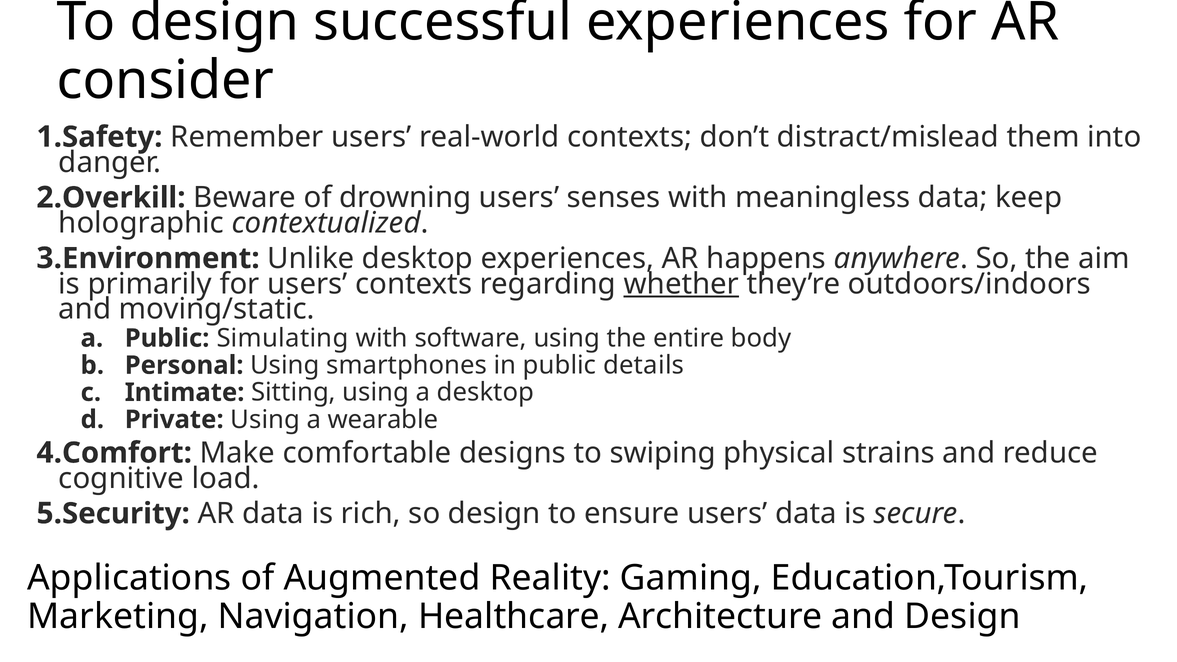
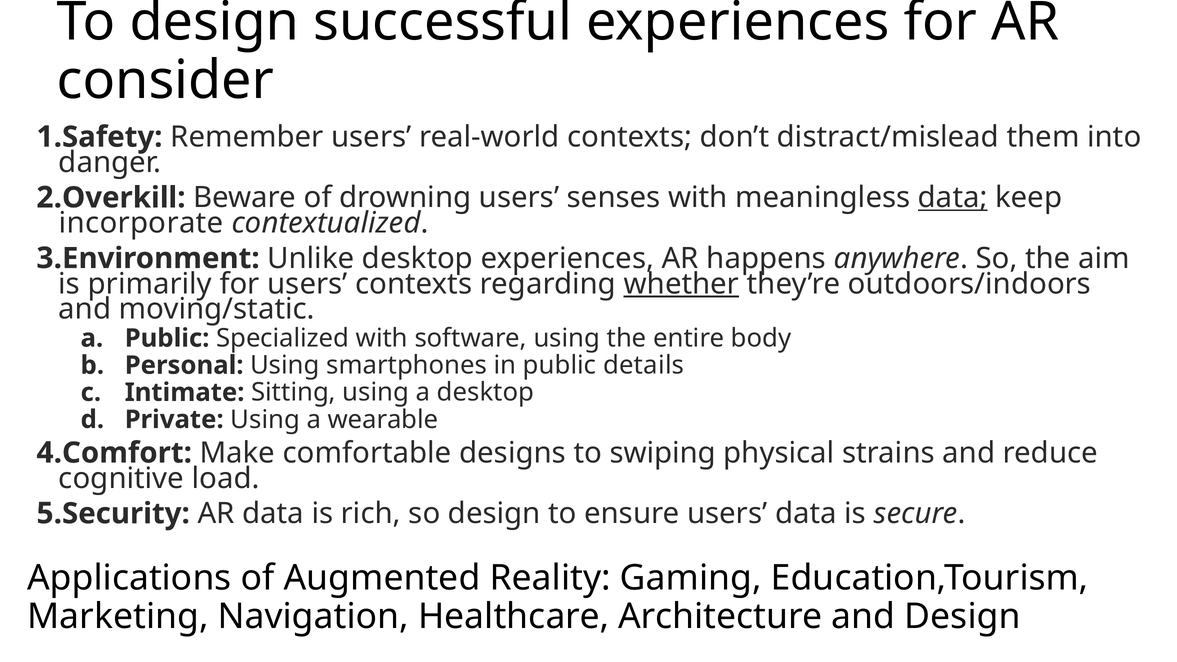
data underline: none -> present (953, 198)
holographic: holographic -> incorporate (141, 223)
Simulating: Simulating -> Specialized (283, 338)
